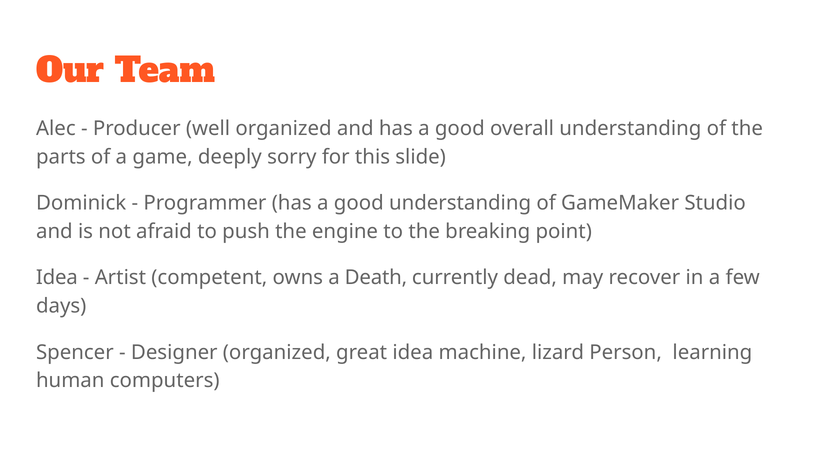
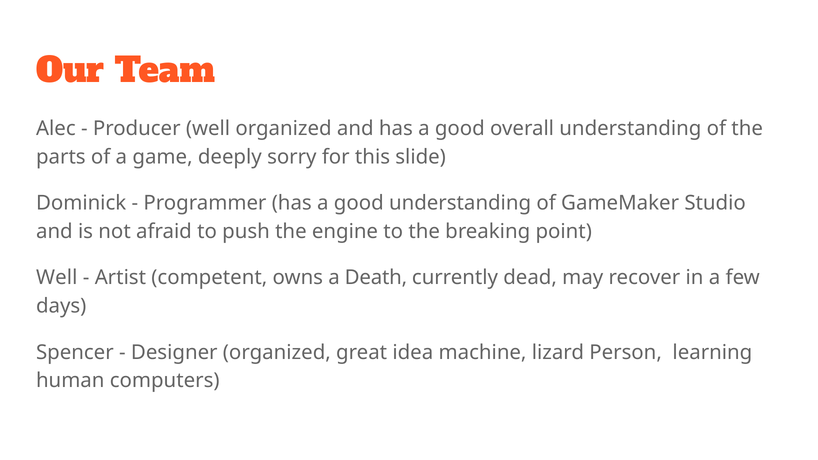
Idea: Idea -> Well (57, 278)
